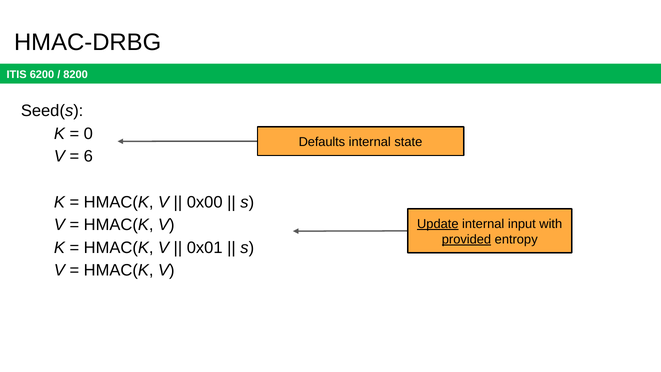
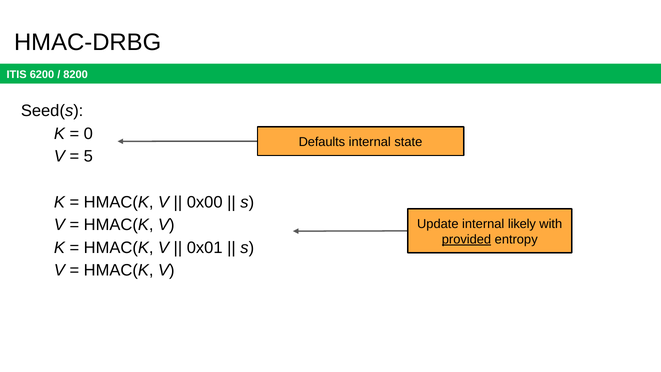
6: 6 -> 5 (88, 156)
Update underline: present -> none (438, 224)
input: input -> likely (522, 224)
